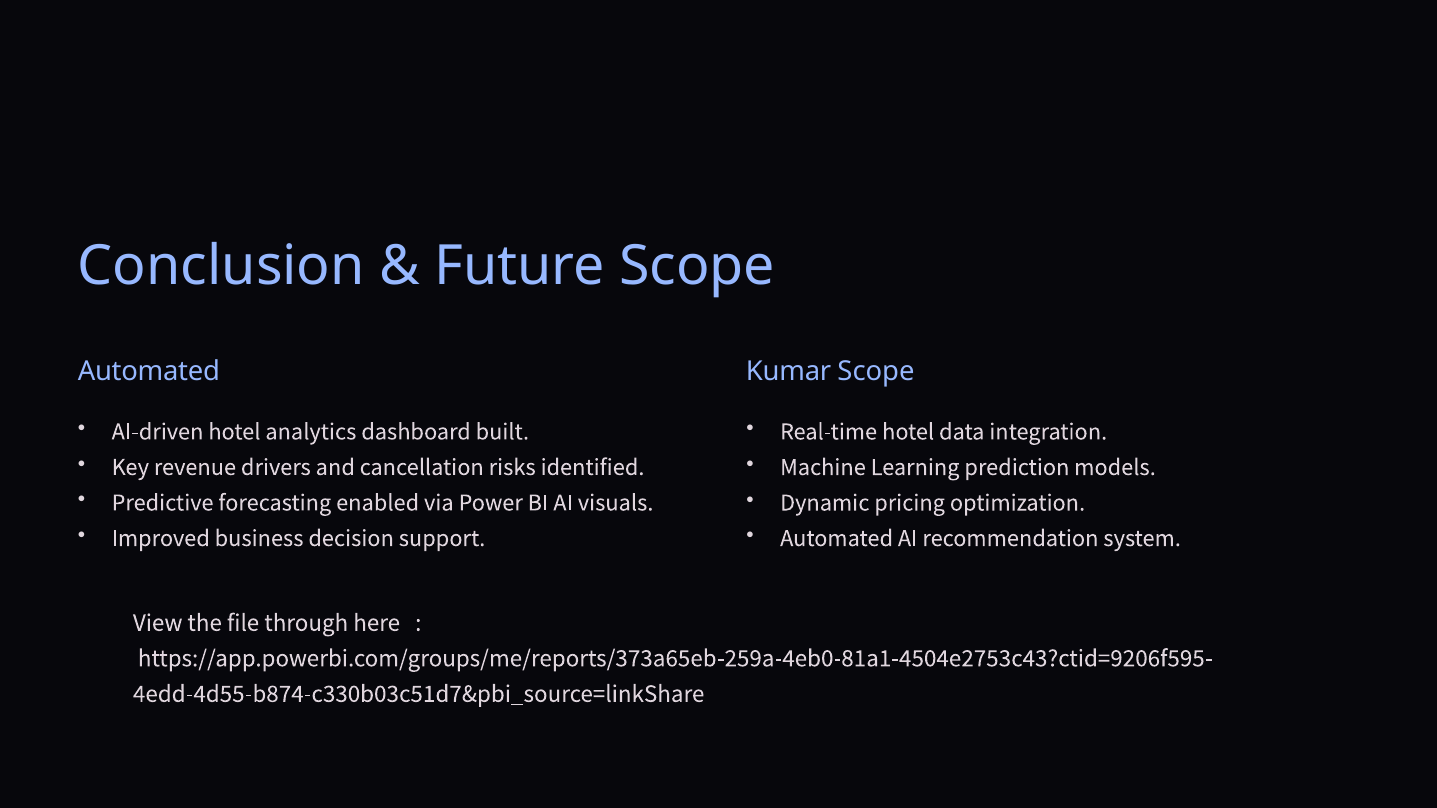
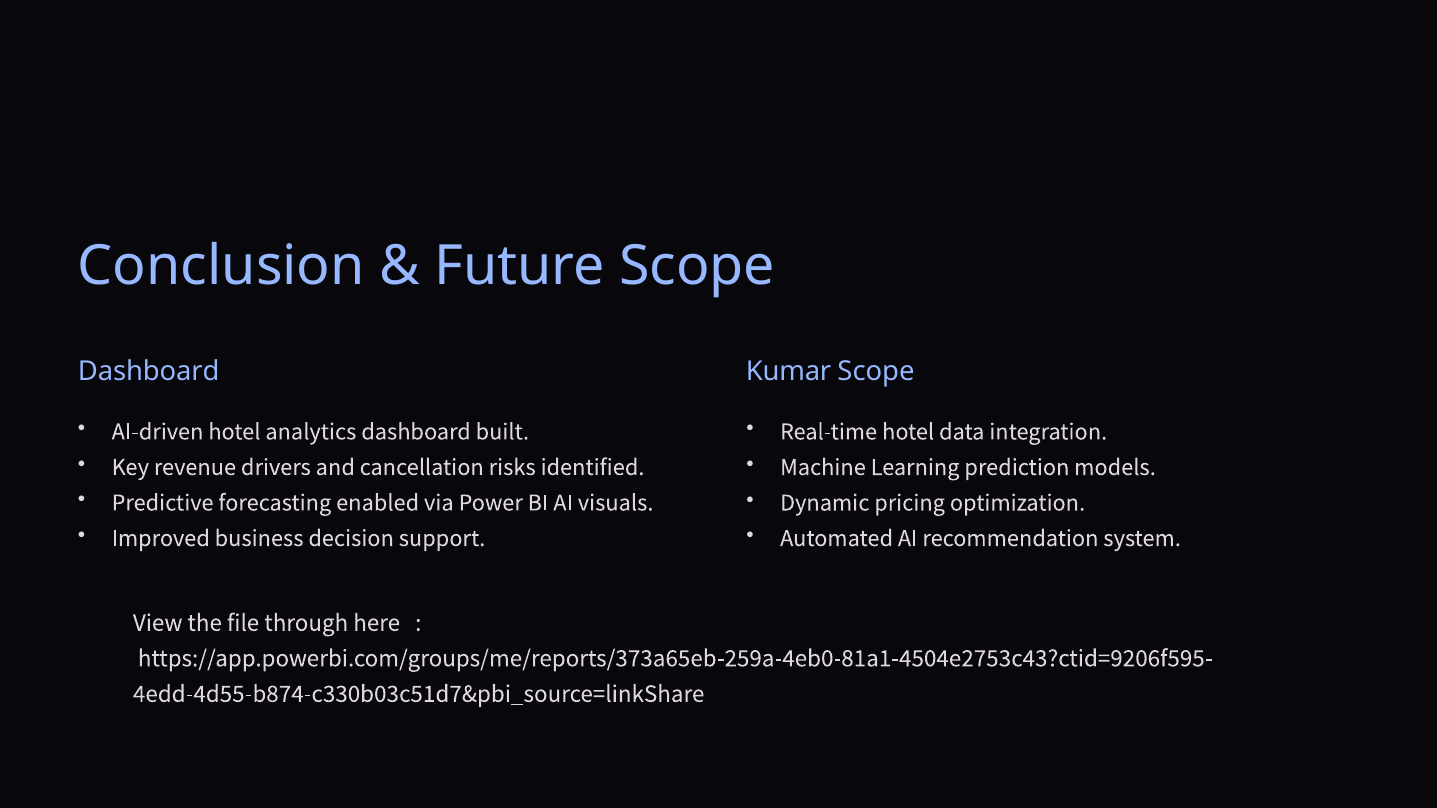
Automated: Automated -> Dashboard (149, 371)
